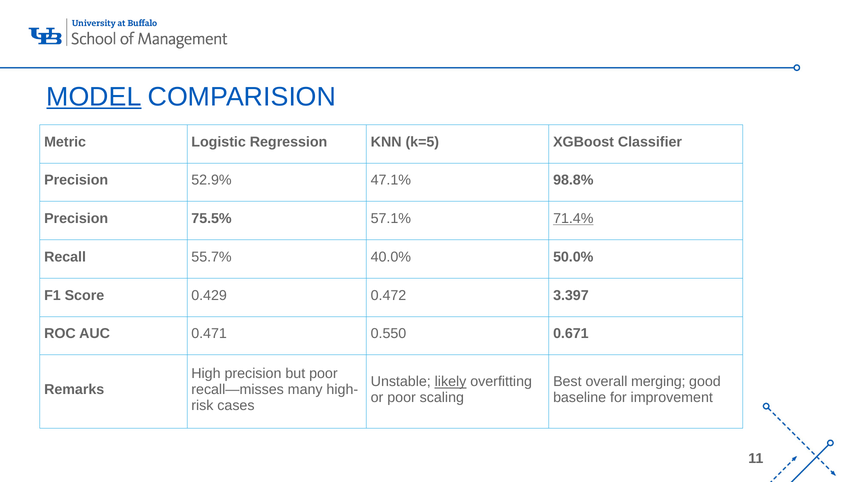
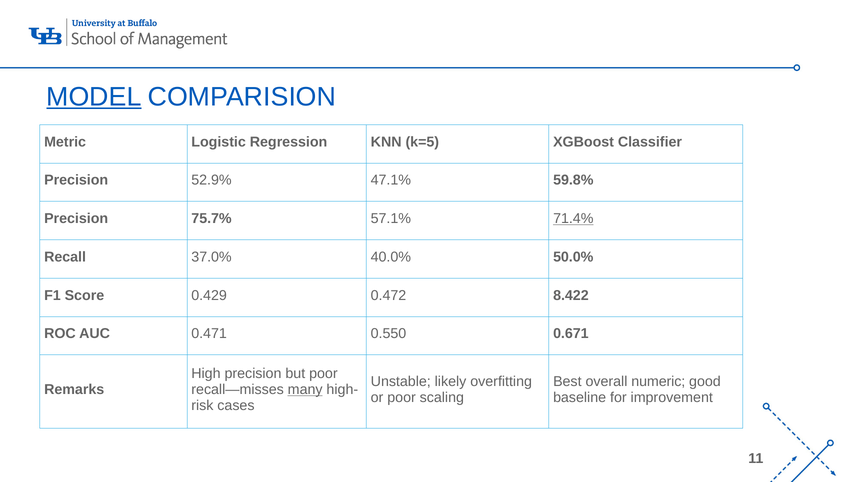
98.8%: 98.8% -> 59.8% (573, 180)
75.5%: 75.5% -> 75.7% (212, 219)
55.7%: 55.7% -> 37.0% (212, 257)
3.397: 3.397 -> 8.422 (571, 295)
likely underline: present -> none (451, 382)
merging: merging -> numeric (658, 382)
many underline: none -> present (305, 390)
